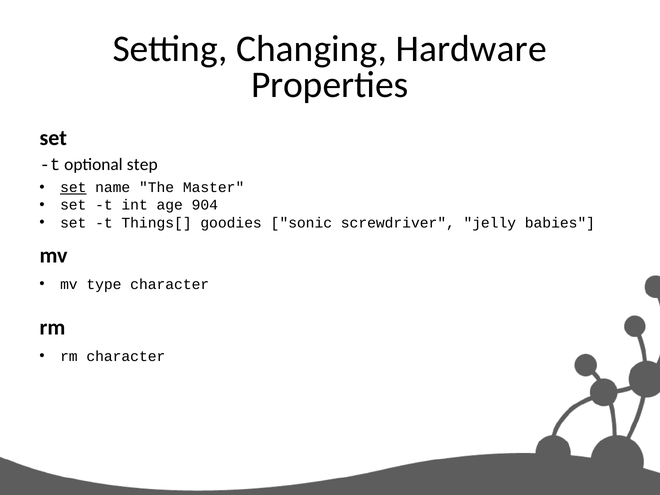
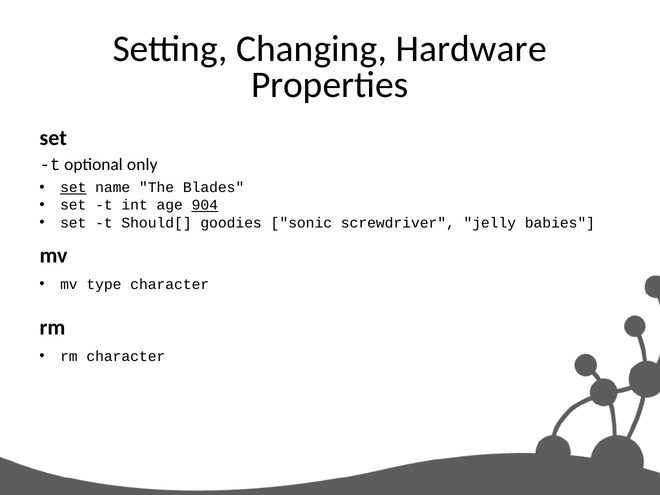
step: step -> only (142, 165)
Master: Master -> Blades (214, 188)
904 underline: none -> present (205, 205)
Things[: Things[ -> Should[ (157, 223)
